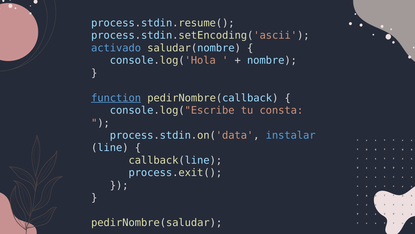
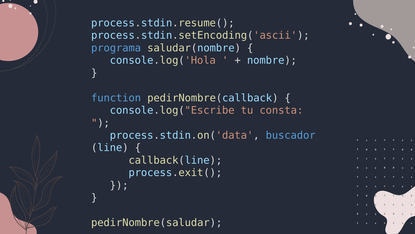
activado: activado -> programa (116, 48)
function underline: present -> none (116, 98)
instalar: instalar -> buscador (291, 135)
